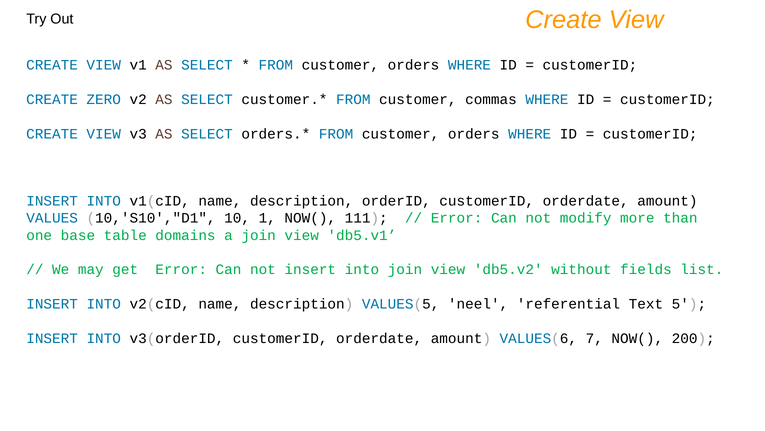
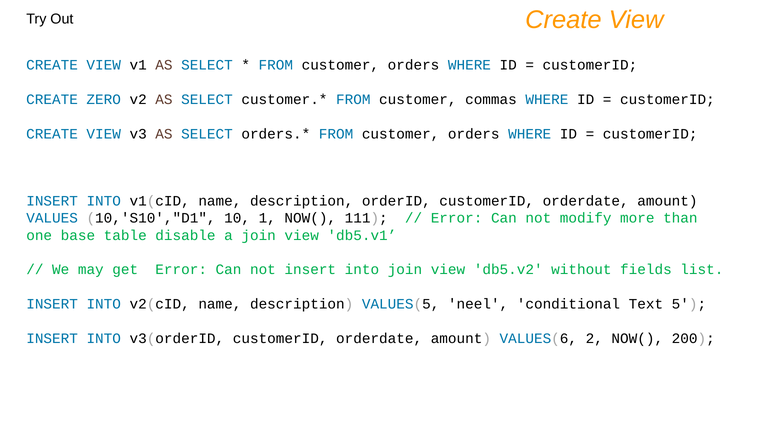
domains: domains -> disable (185, 235)
referential: referential -> conditional (568, 304)
7: 7 -> 2 (594, 338)
